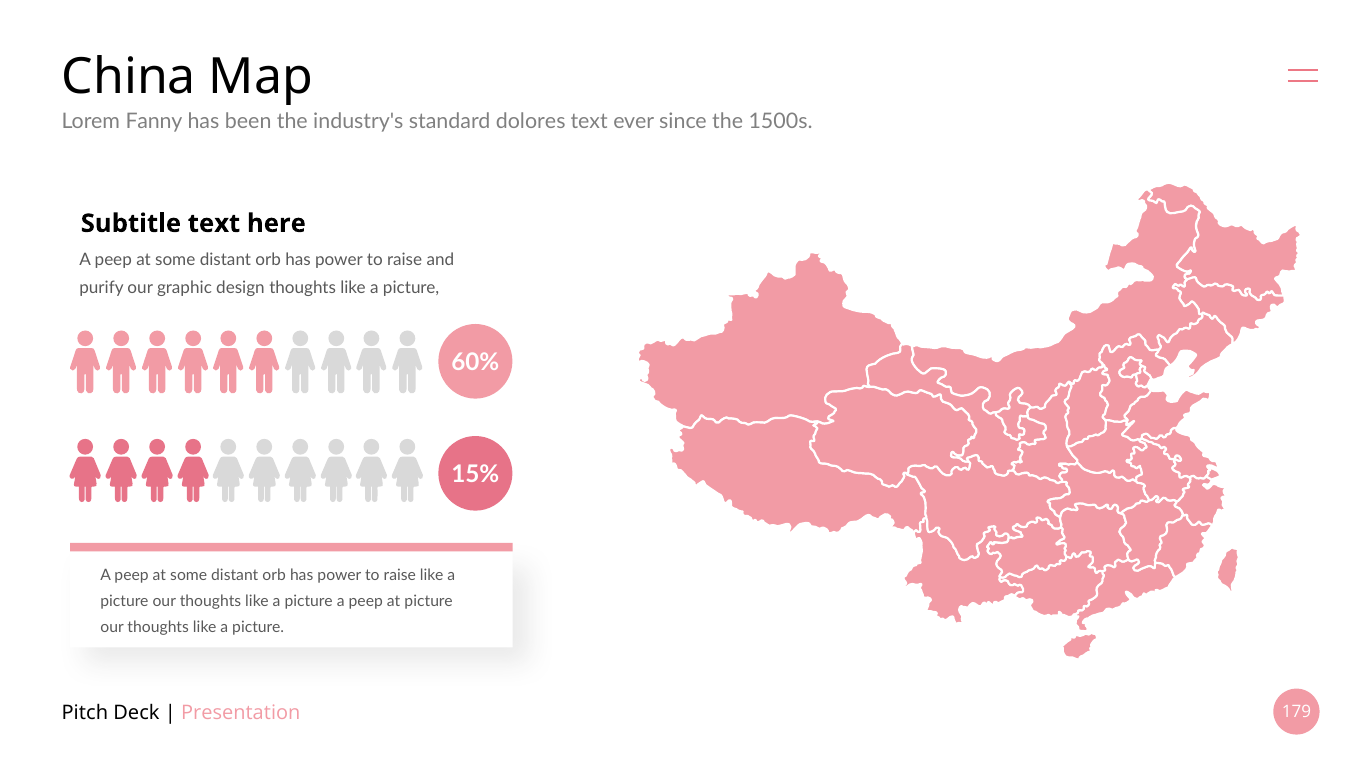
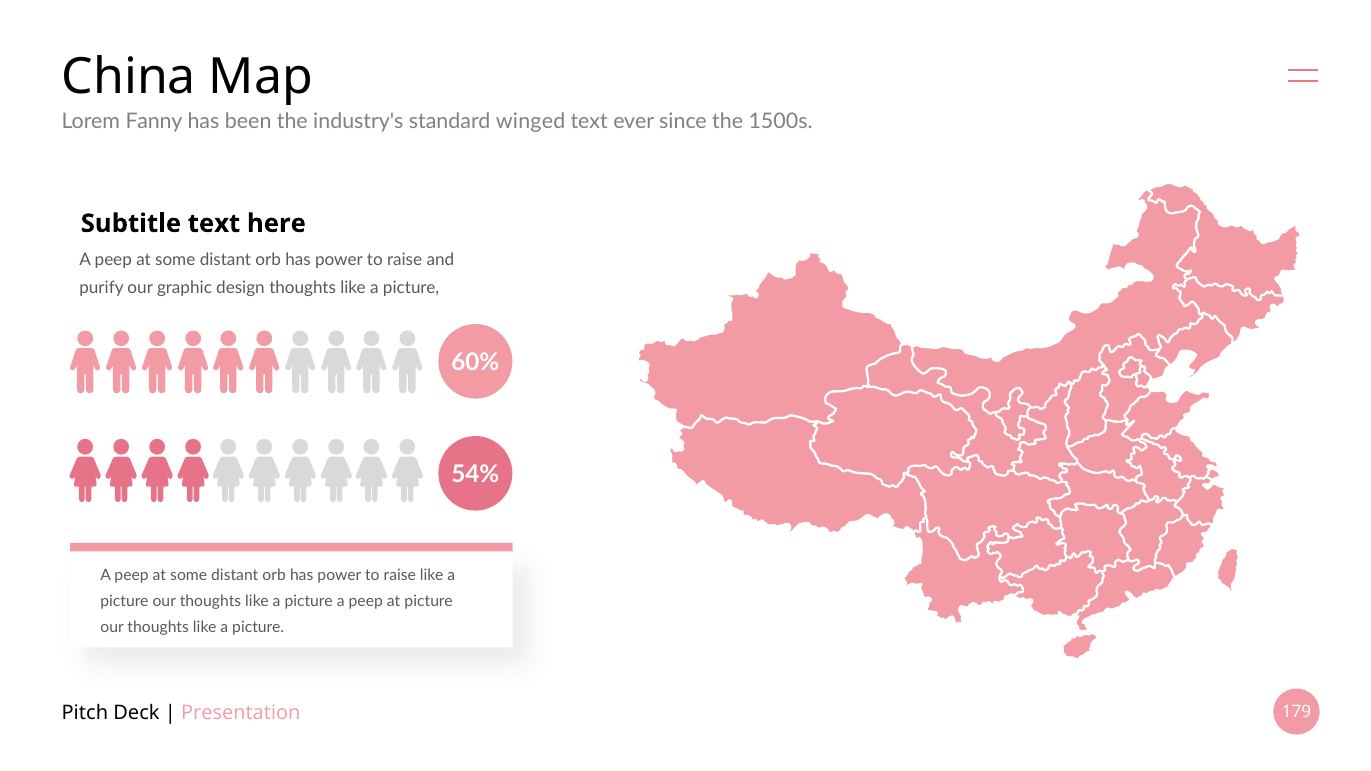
dolores: dolores -> winged (531, 122)
15%: 15% -> 54% (475, 475)
